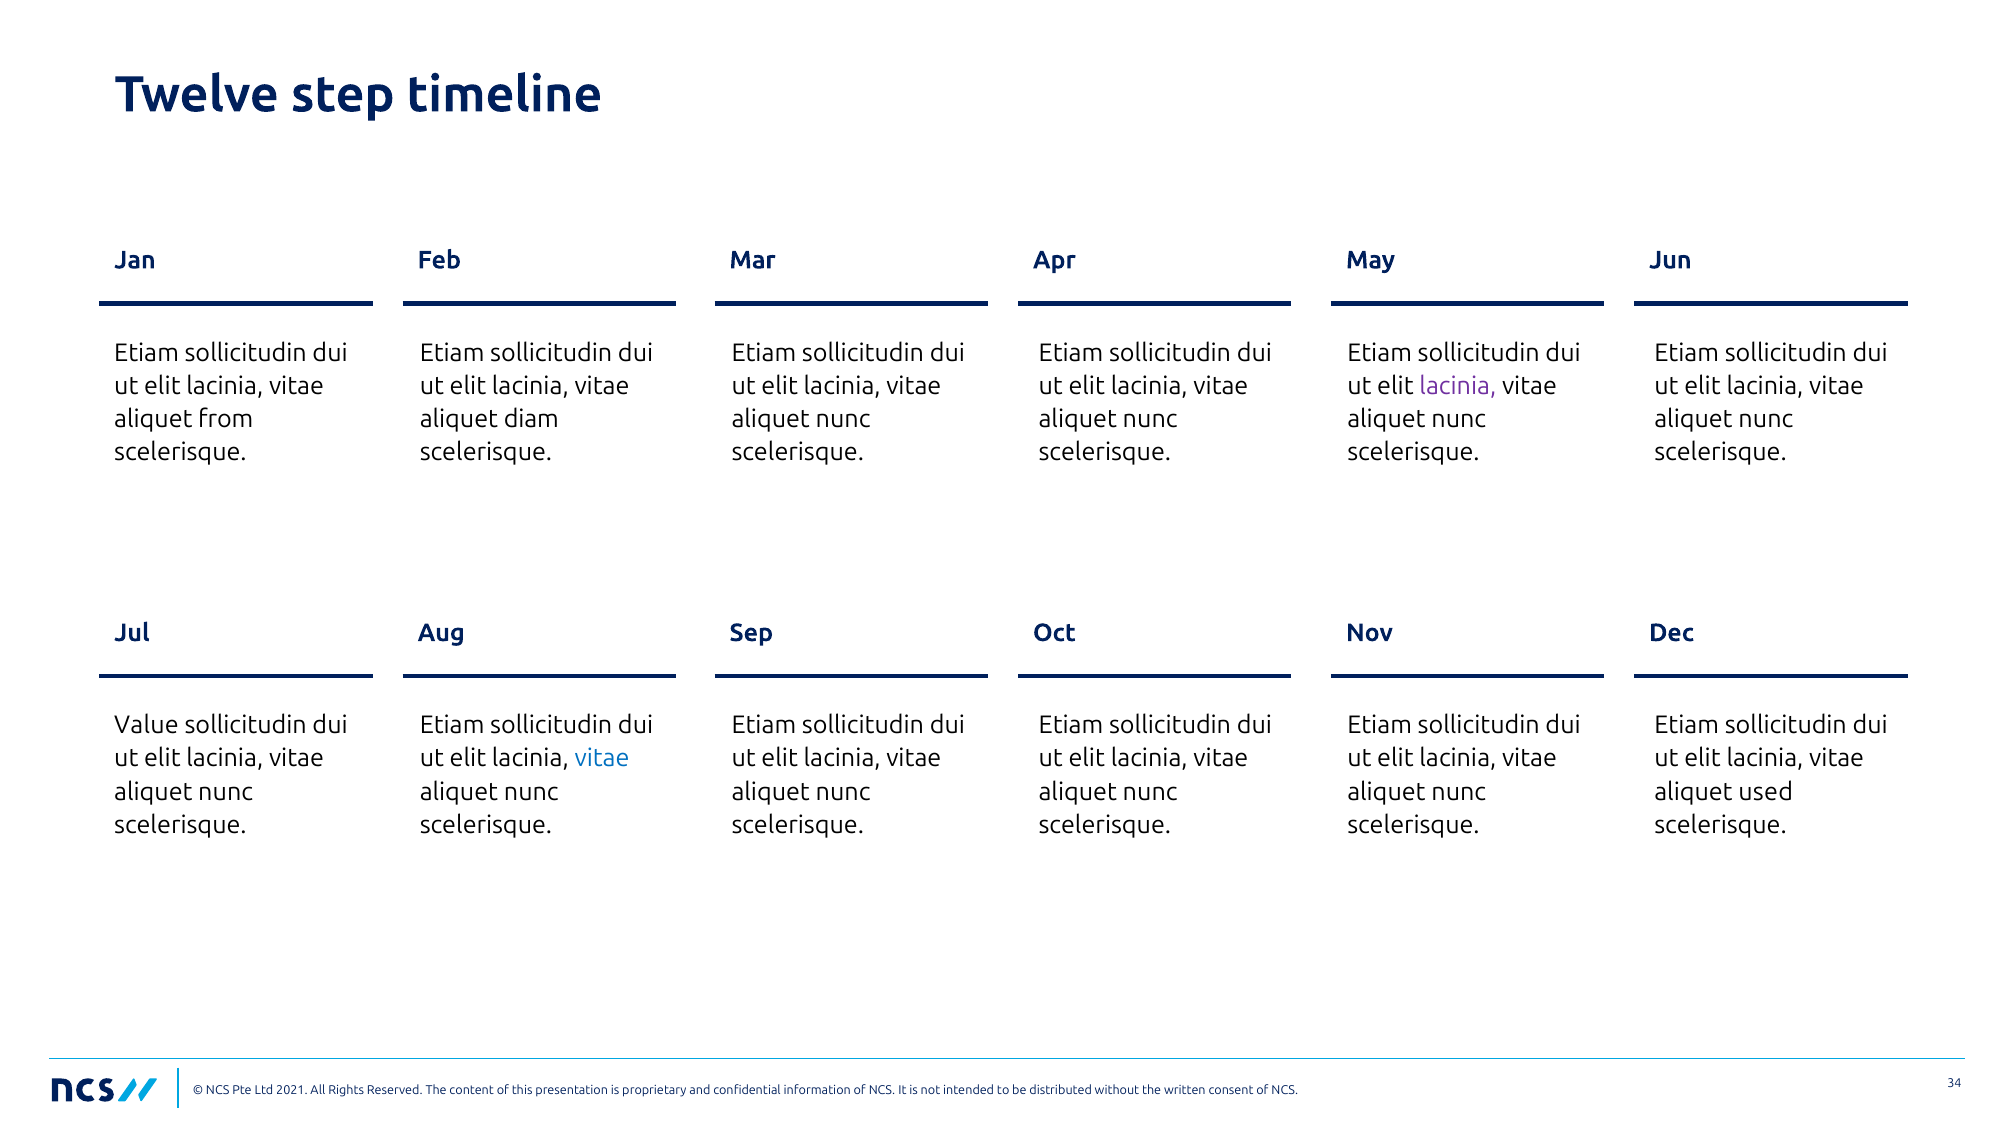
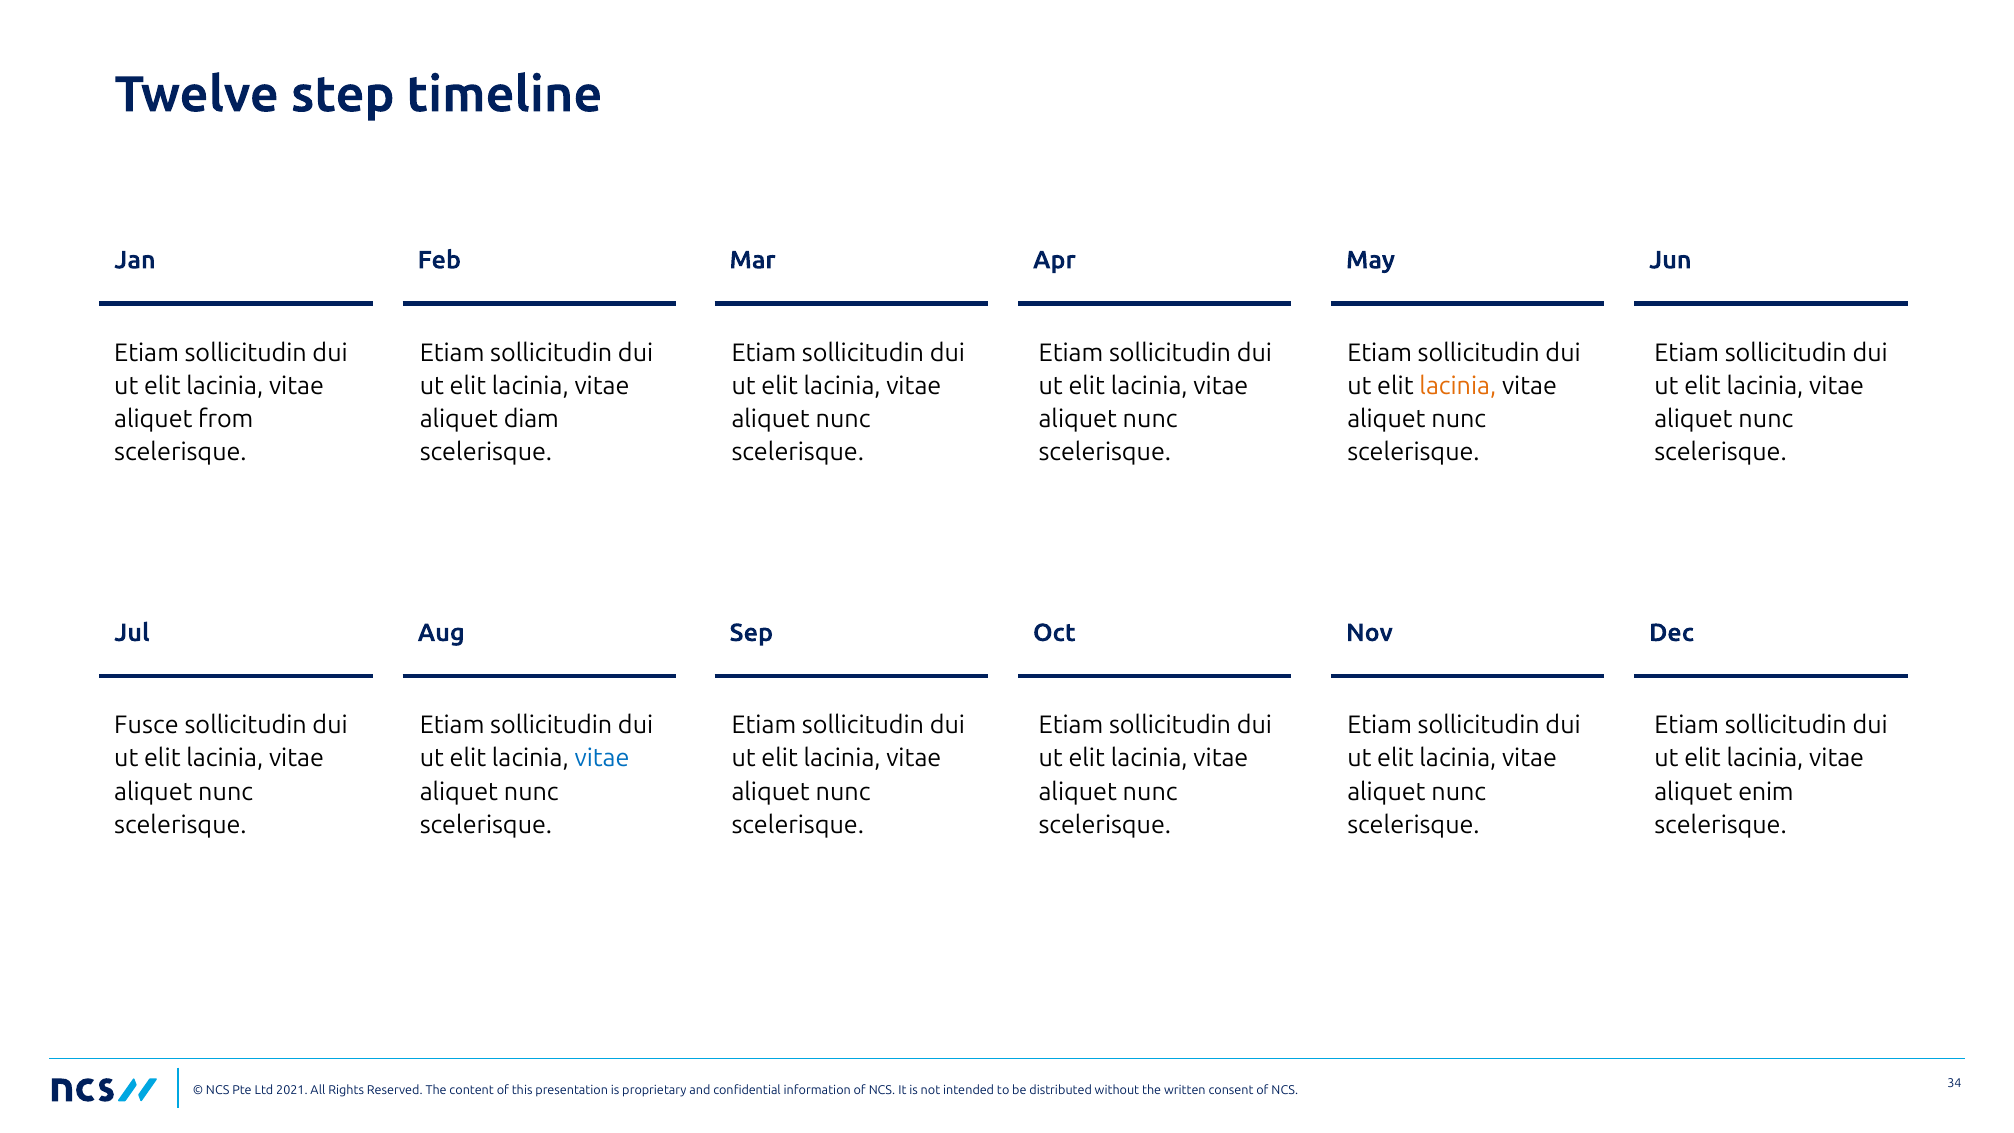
lacinia colour: purple -> orange (1458, 386)
Value: Value -> Fusce (147, 725)
used: used -> enim (1766, 792)
